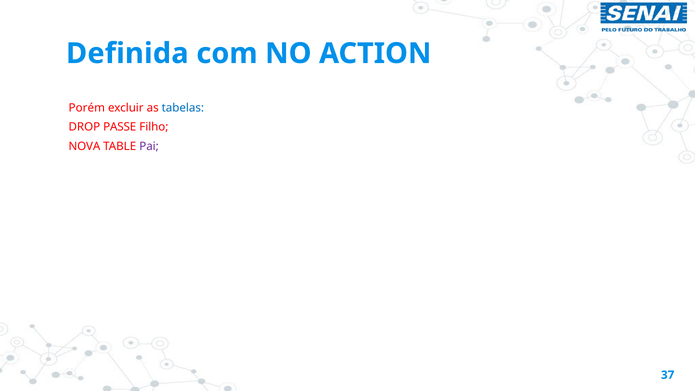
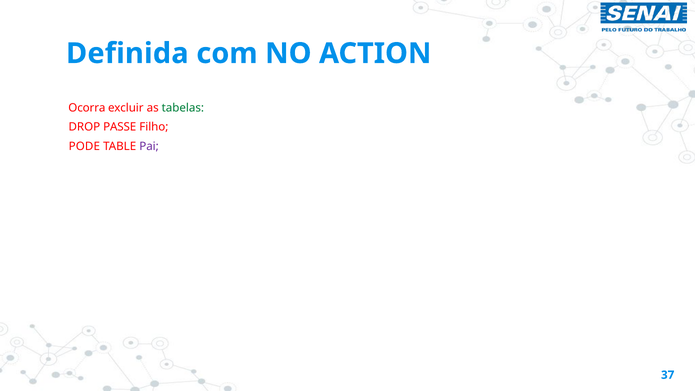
Porém: Porém -> Ocorra (87, 108)
tabelas colour: blue -> green (183, 108)
NOVA: NOVA -> PODE (84, 146)
